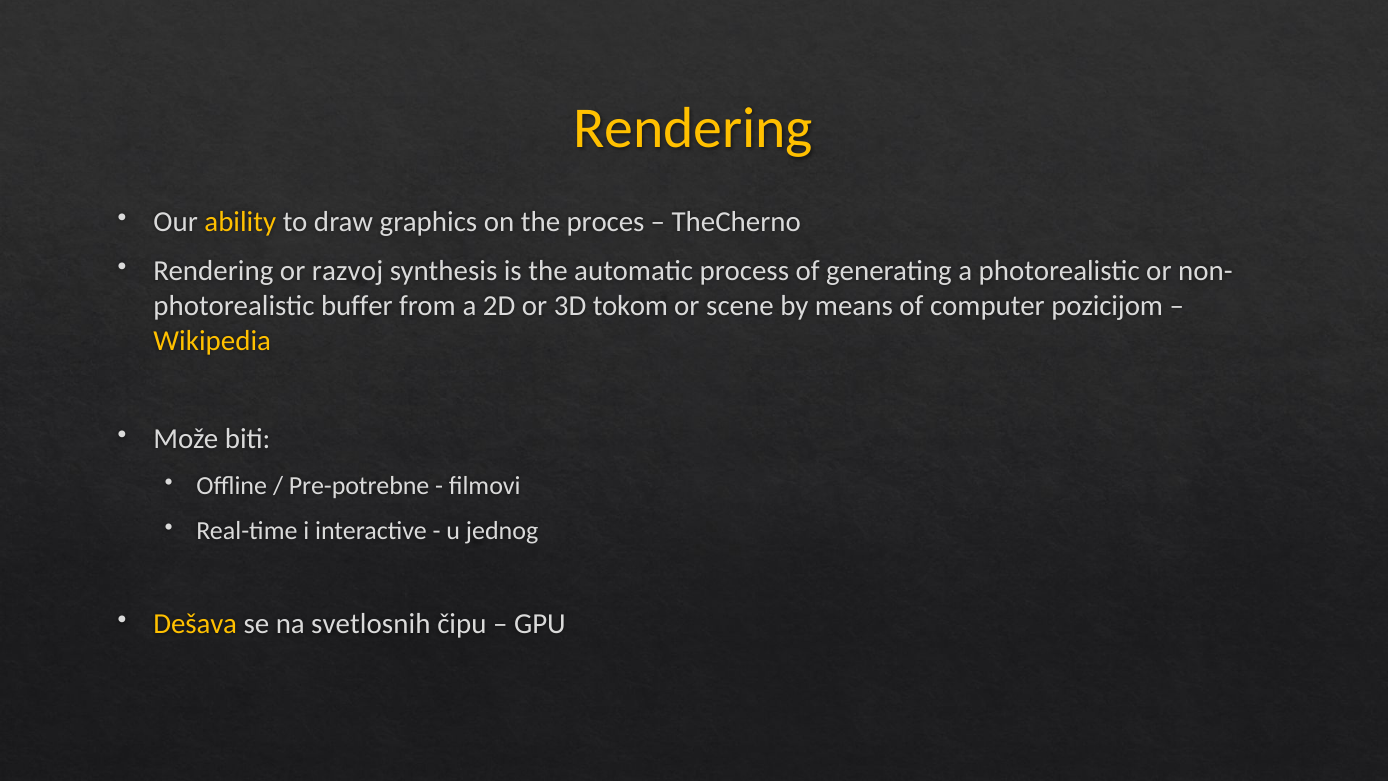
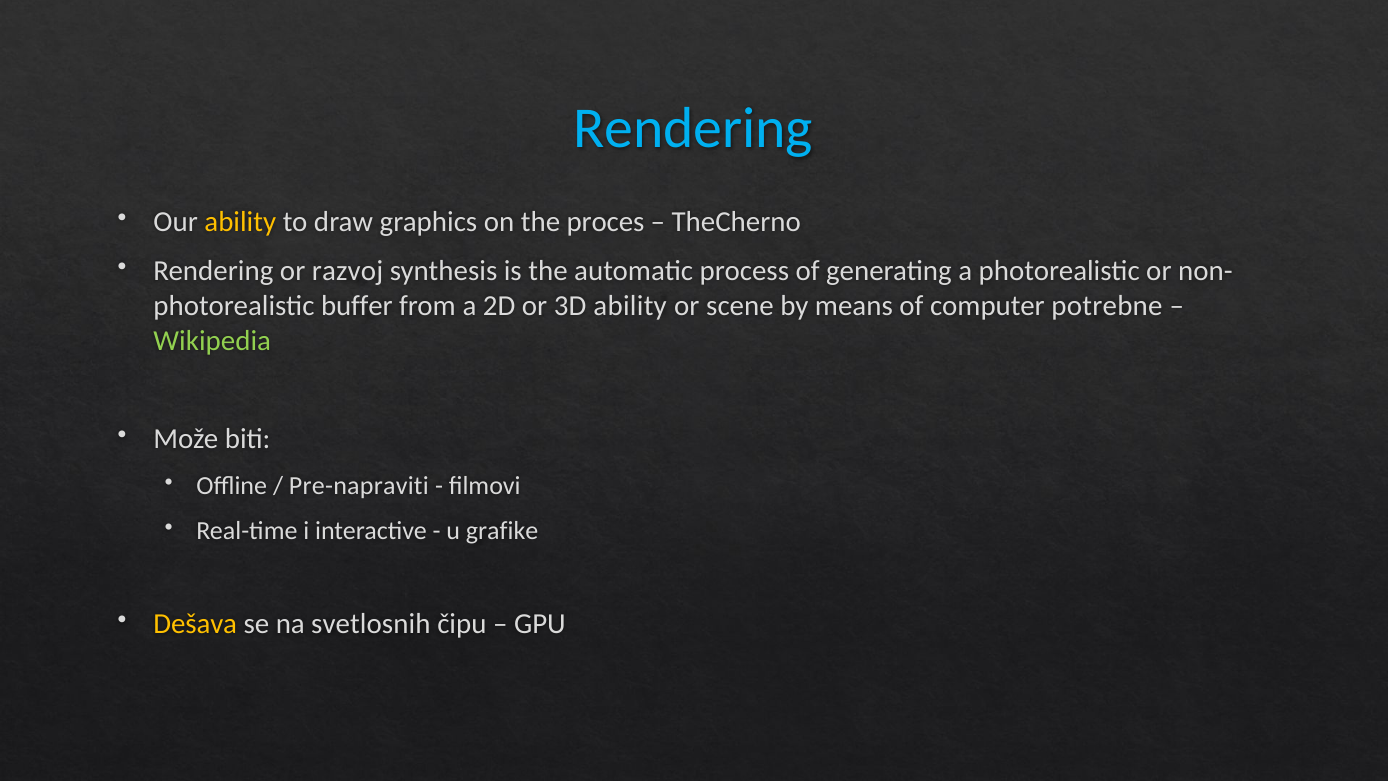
Rendering colour: yellow -> light blue (693, 129)
3D tokom: tokom -> ability (630, 306)
pozicijom: pozicijom -> potrebne (1107, 306)
Wikipedia colour: yellow -> light green (212, 340)
Pre-potrebne: Pre-potrebne -> Pre-napraviti (359, 485)
jednog: jednog -> grafike (502, 531)
